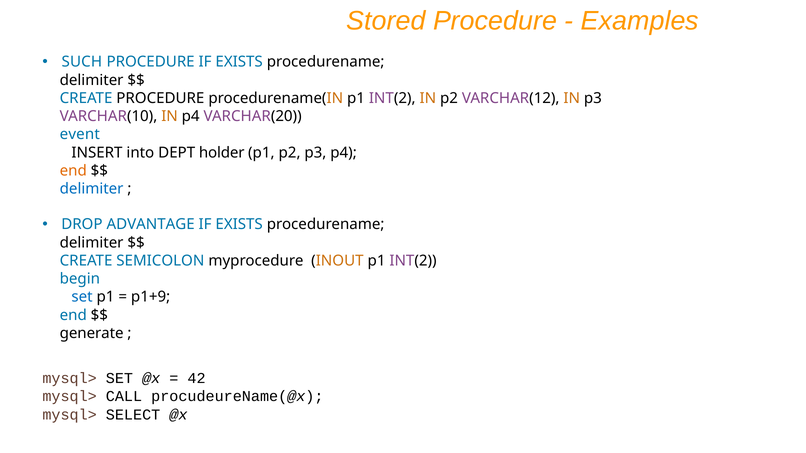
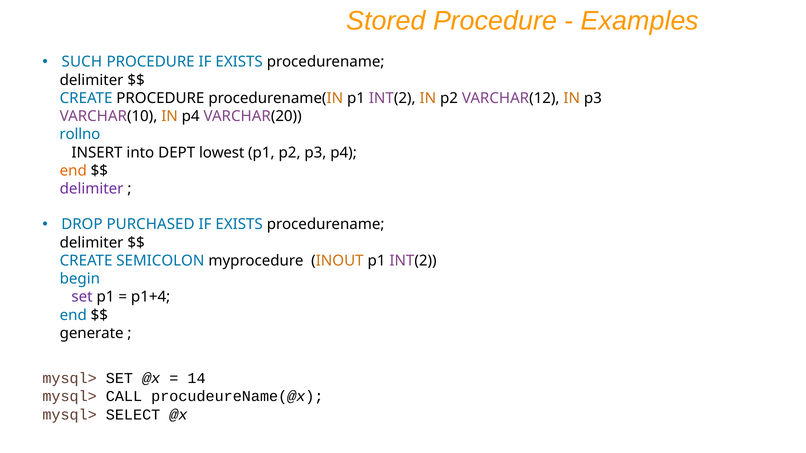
event: event -> rollno (80, 135)
holder: holder -> lowest (222, 153)
delimiter colour: blue -> purple (92, 189)
ADVANTAGE: ADVANTAGE -> PURCHASED (151, 225)
set colour: blue -> purple (82, 297)
p1+9: p1+9 -> p1+4 (151, 297)
42: 42 -> 14 (197, 379)
